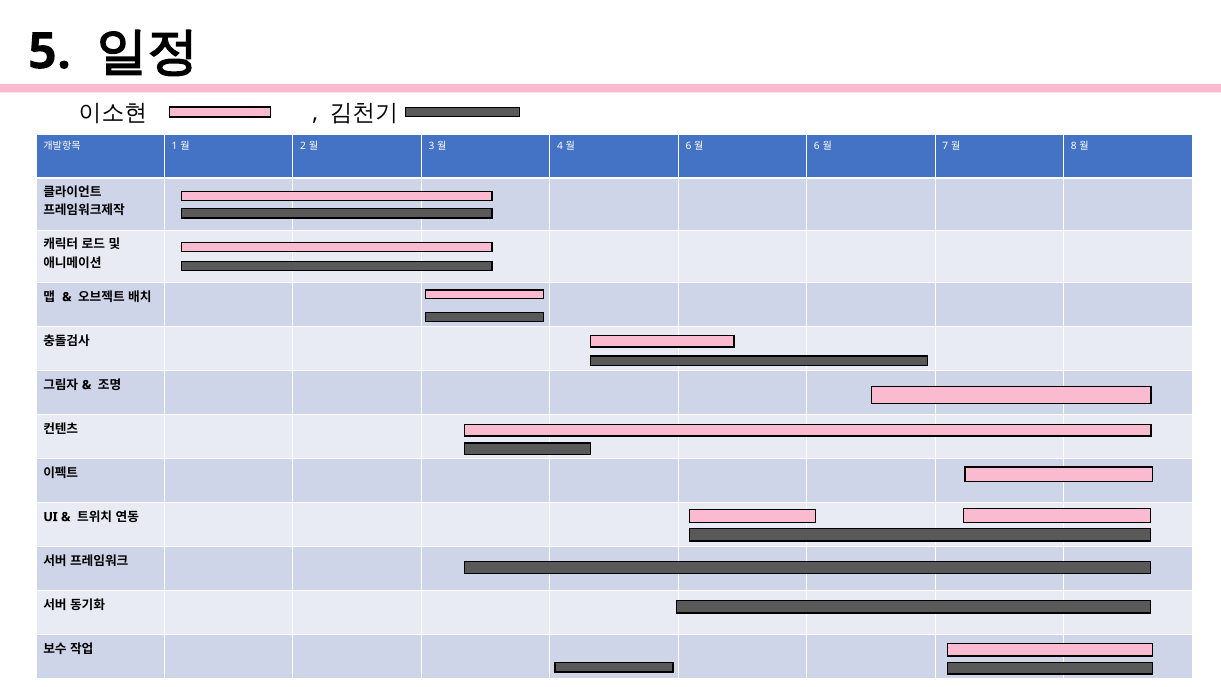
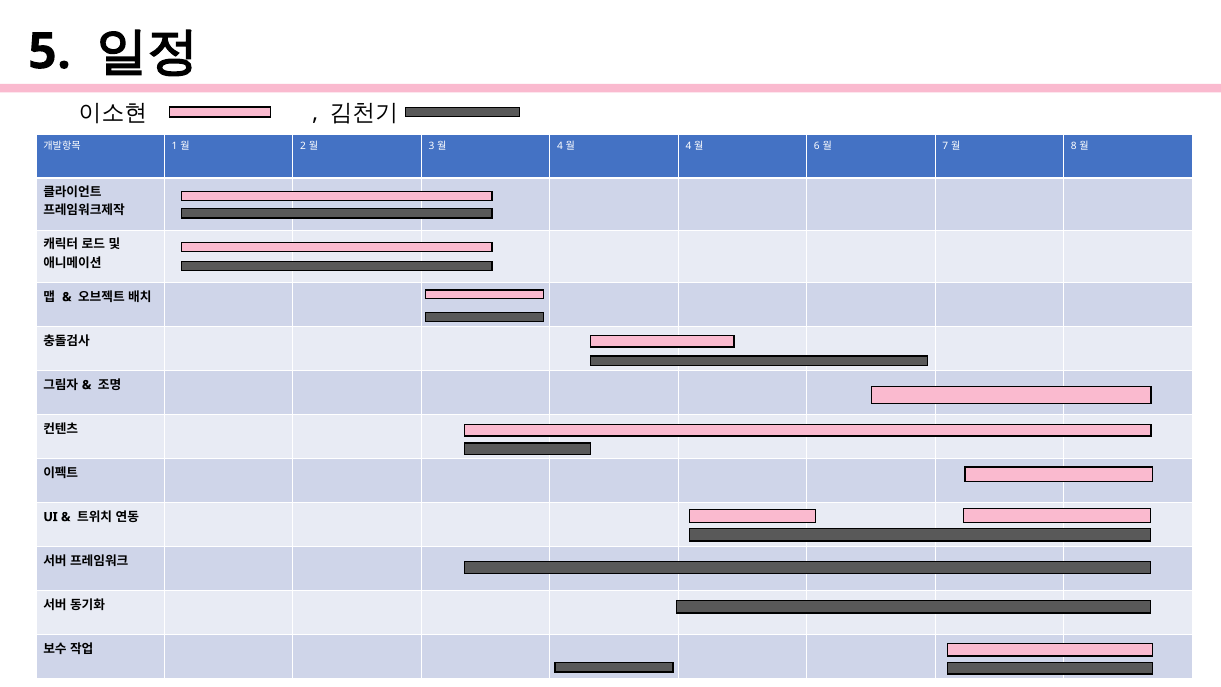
6: 6 -> 4 (688, 146)
